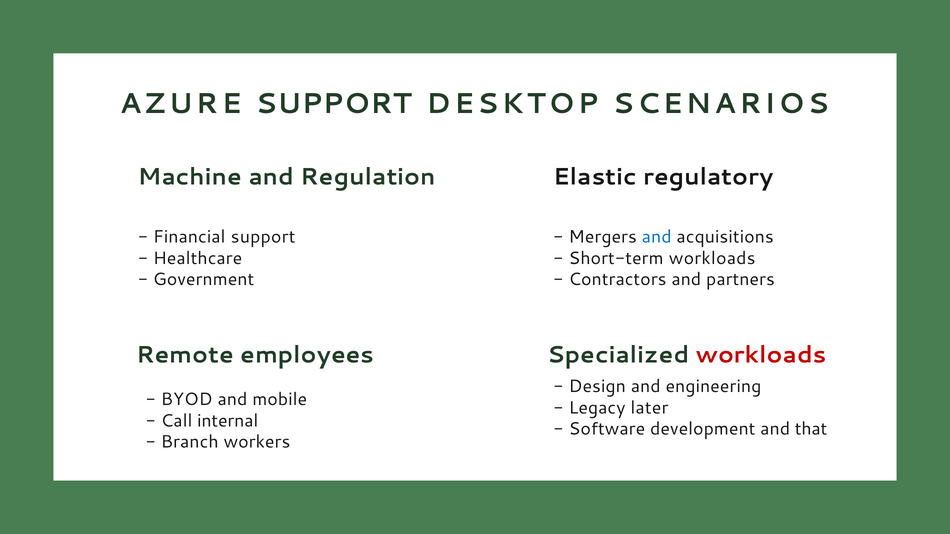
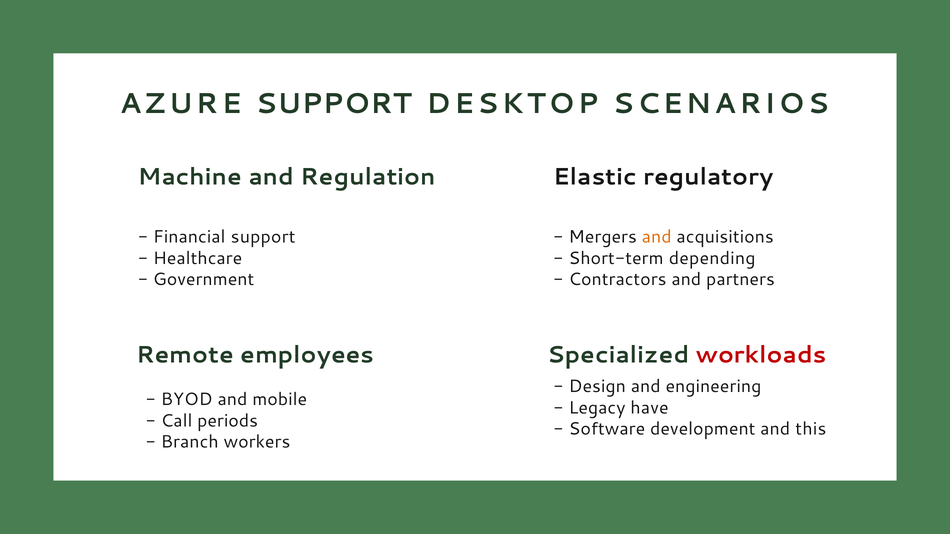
and colour: blue -> orange (657, 237)
Short-term workloads: workloads -> depending (712, 258)
later: later -> have (649, 408)
internal: internal -> periods (228, 421)
that: that -> this (811, 429)
